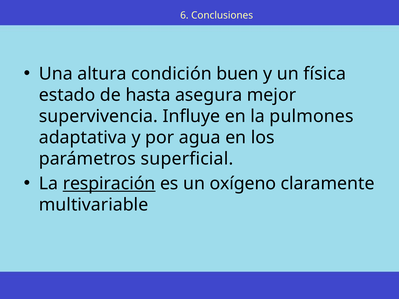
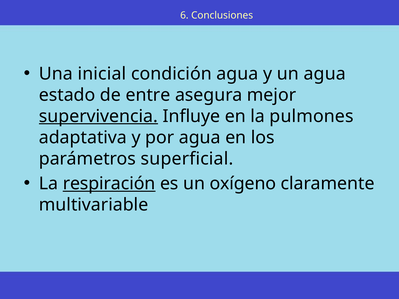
altura: altura -> inicial (102, 74)
condición buen: buen -> agua (237, 74)
un física: física -> agua (325, 74)
hasta: hasta -> entre (148, 95)
supervivencia underline: none -> present (98, 116)
